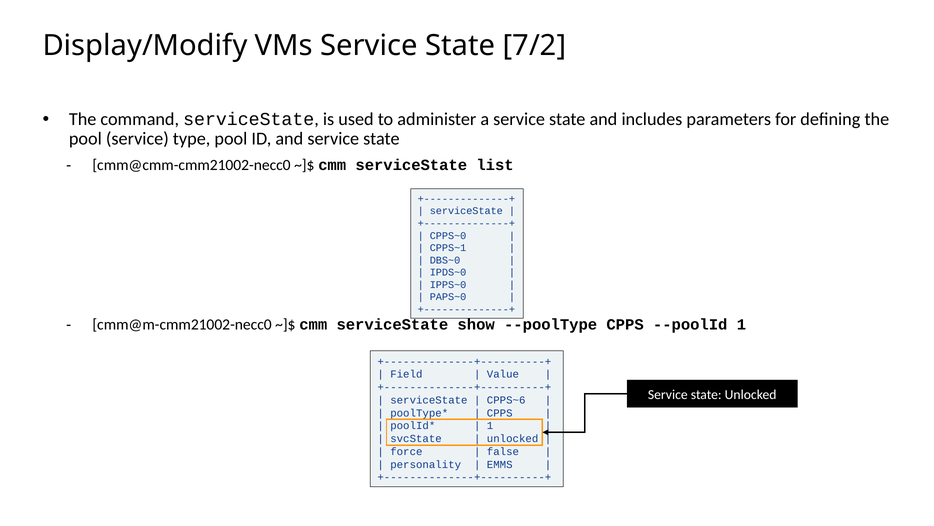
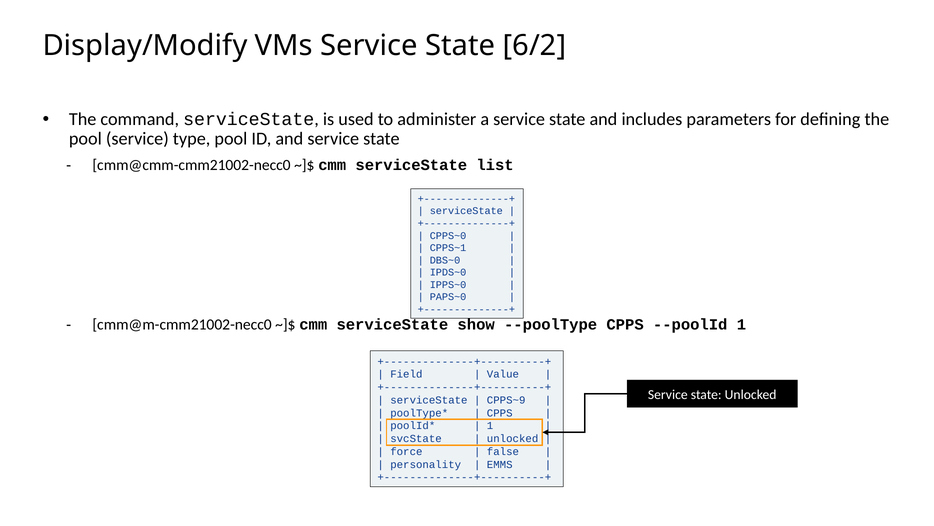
7/2: 7/2 -> 6/2 (534, 45)
CPPS~6: CPPS~6 -> CPPS~9 (506, 400)
